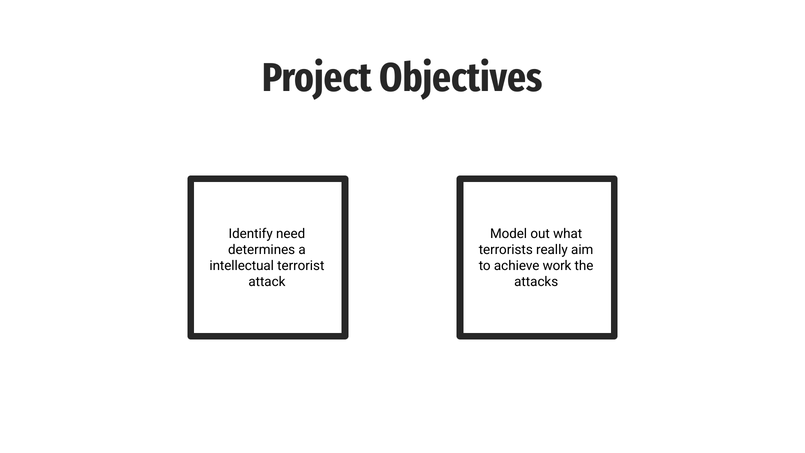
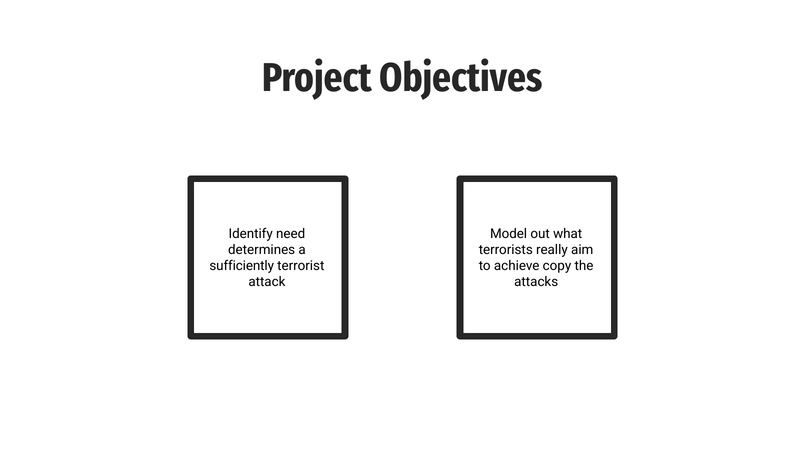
intellectual: intellectual -> sufficiently (242, 266)
work: work -> copy (557, 266)
